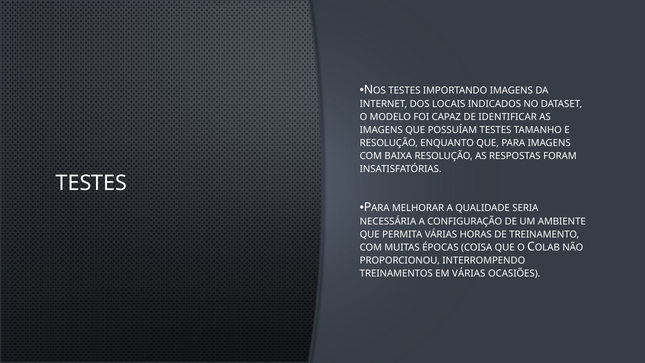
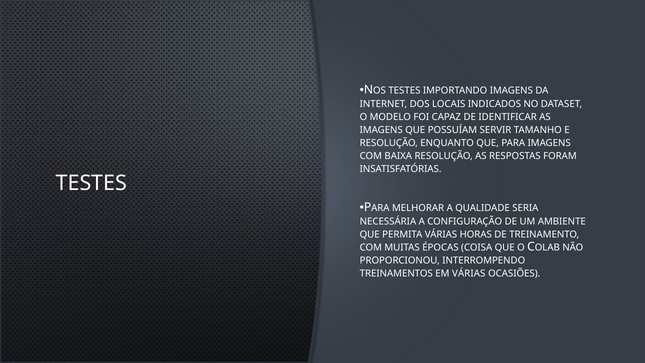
POSSUÍAM TESTES: TESTES -> SERVIR (495, 130)
